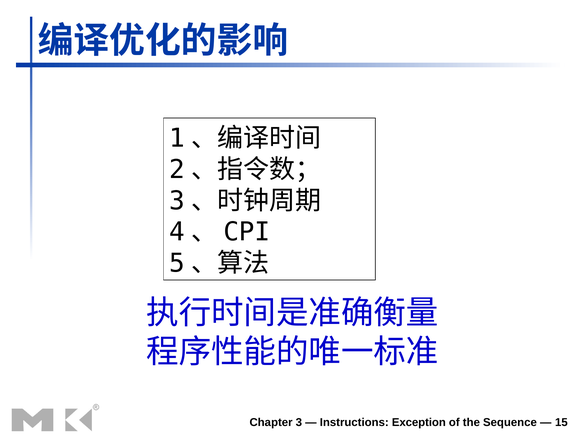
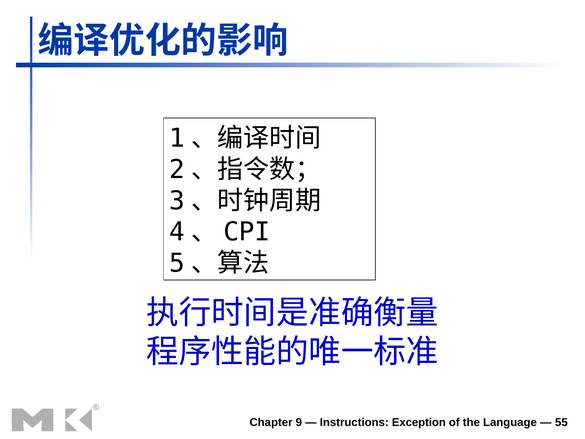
3: 3 -> 9 (299, 422)
Sequence: Sequence -> Language (510, 422)
15: 15 -> 55 (561, 422)
